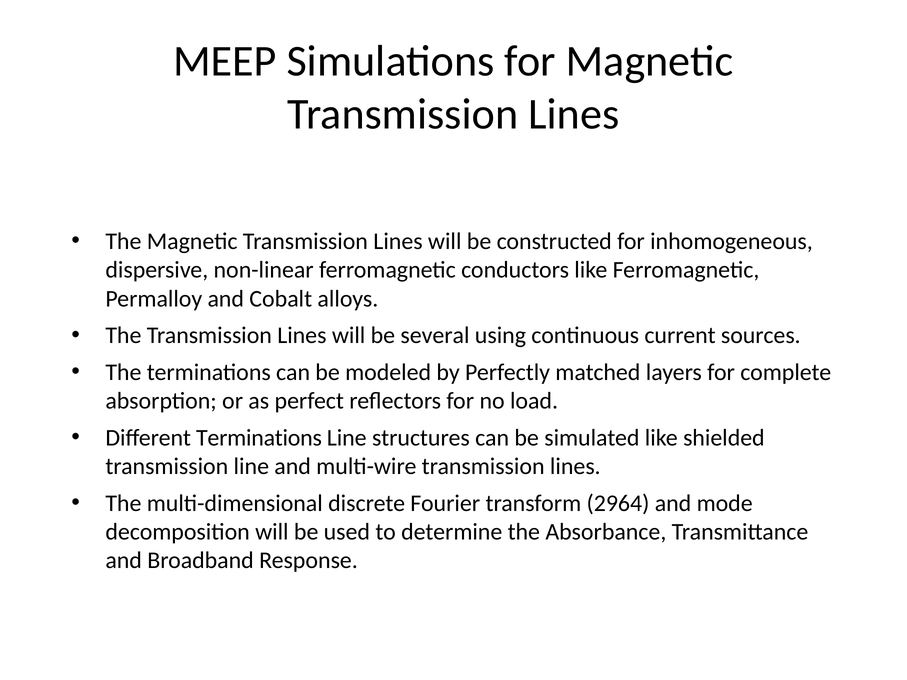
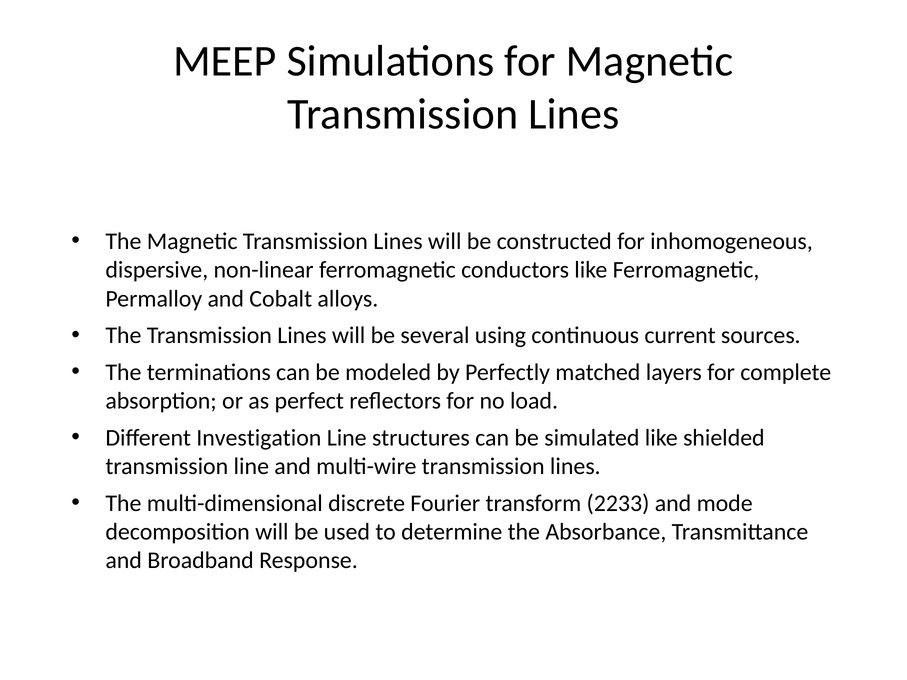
Different Terminations: Terminations -> Investigation (259, 438)
2964: 2964 -> 2233 (618, 503)
